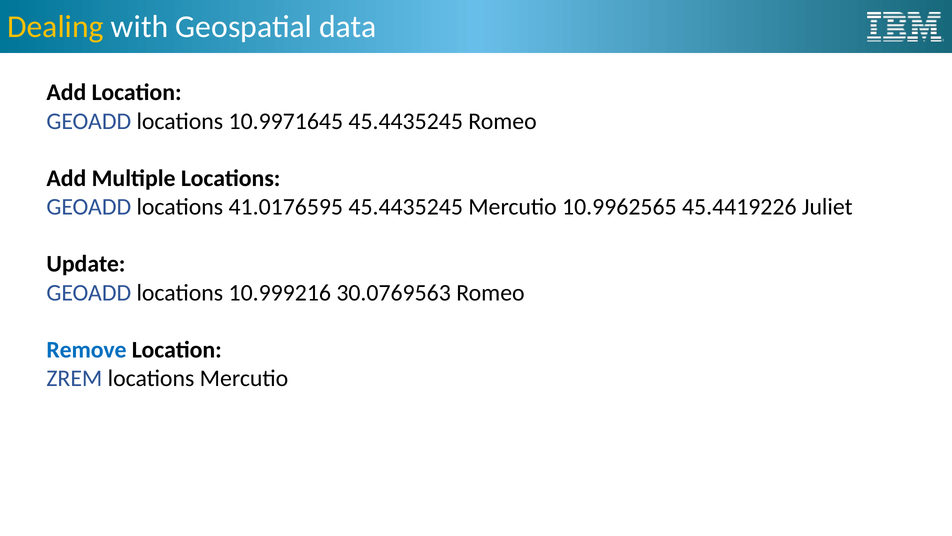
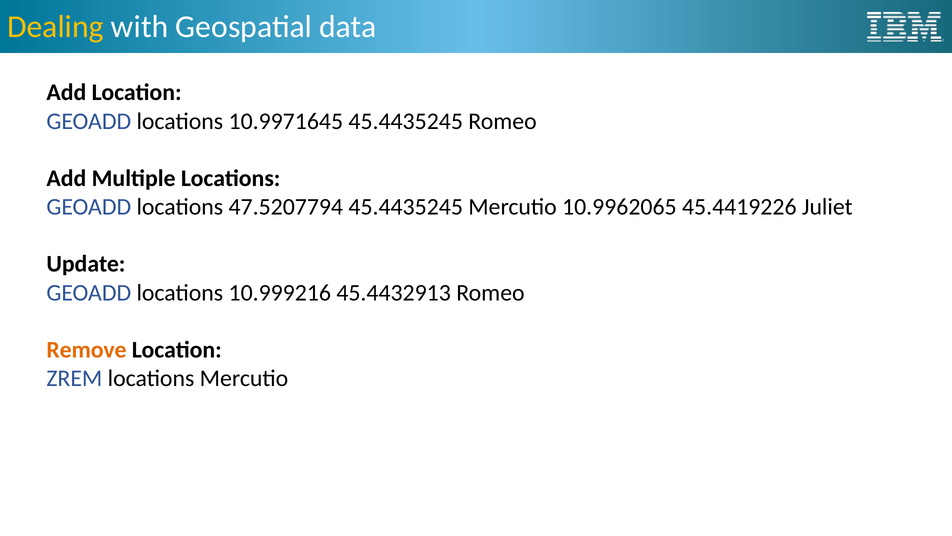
41.0176595: 41.0176595 -> 47.5207794 (286, 207)
10.9962565: 10.9962565 -> 10.9962065 (619, 207)
30.0769563: 30.0769563 -> 45.4432913 (394, 292)
Remove colour: blue -> orange (86, 350)
